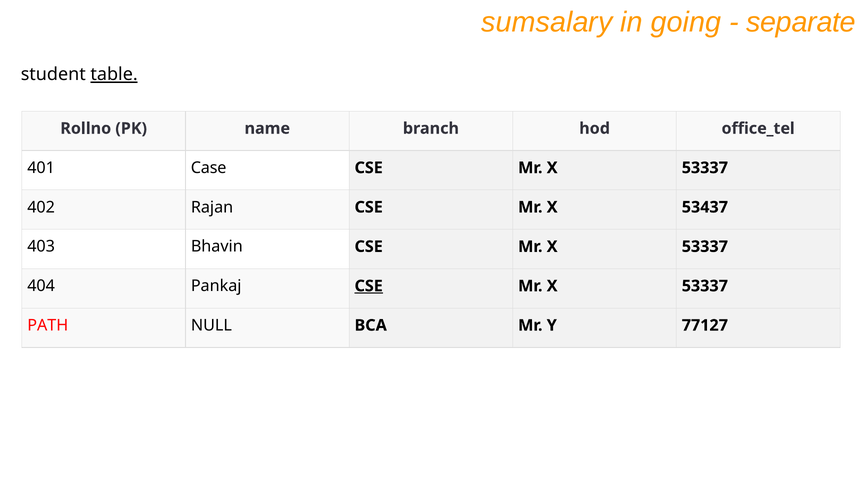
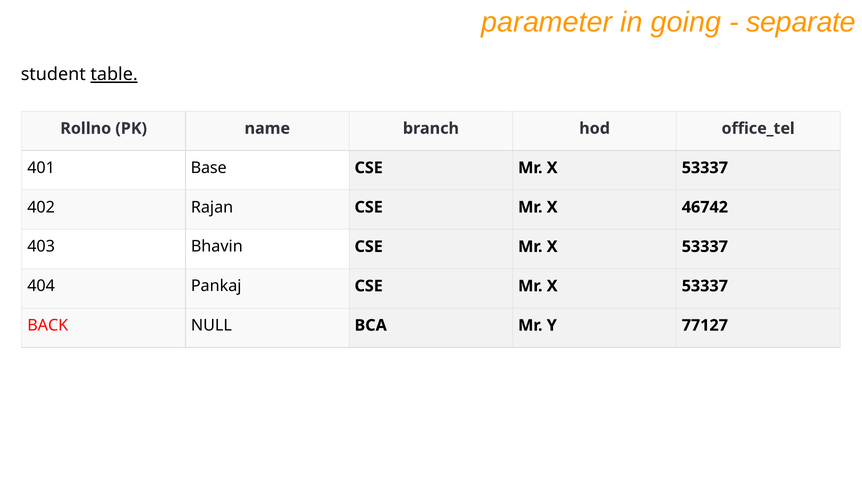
sumsalary: sumsalary -> parameter (547, 22)
Case: Case -> Base (209, 168)
53437: 53437 -> 46742 (705, 207)
CSE underline: present -> none (369, 286)
PATH: PATH -> BACK (48, 325)
